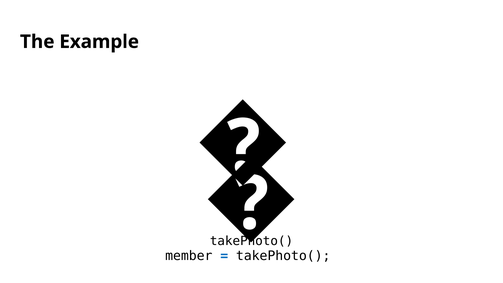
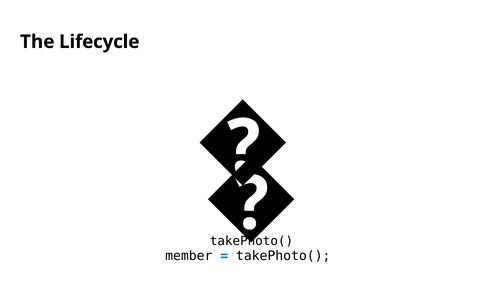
Example: Example -> Lifecycle (99, 42)
